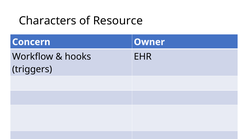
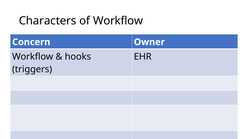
of Resource: Resource -> Workflow (118, 21)
